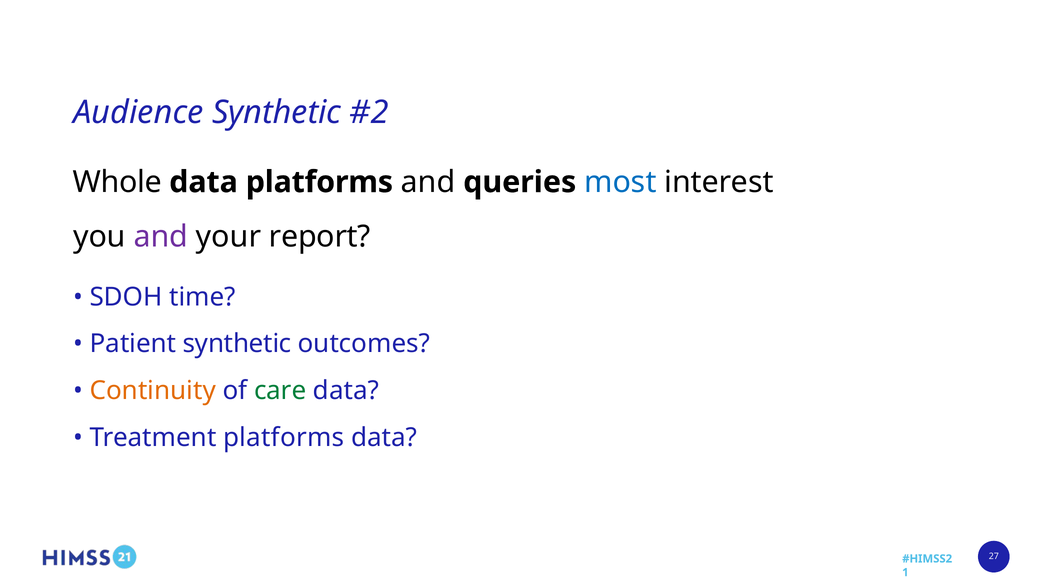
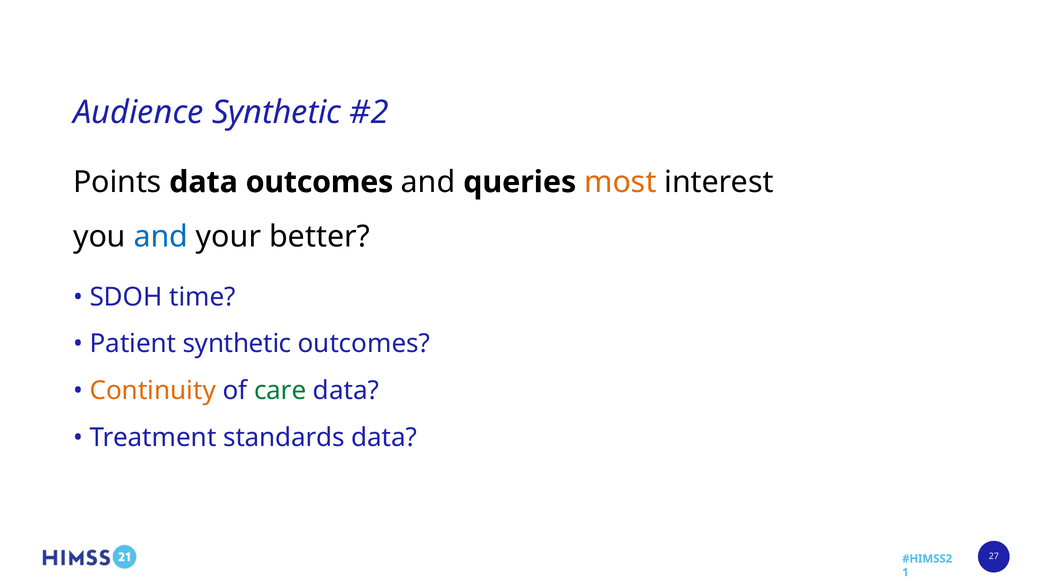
Whole: Whole -> Points (117, 182)
data platforms: platforms -> outcomes (319, 182)
most colour: blue -> orange (620, 182)
and colour: purple -> blue (161, 237)
report: report -> better (320, 237)
Treatment platforms: platforms -> standards (284, 438)
